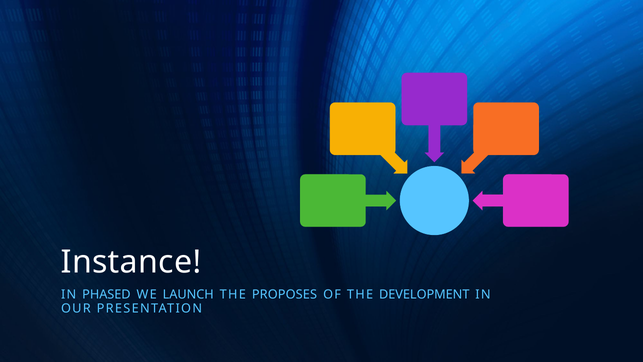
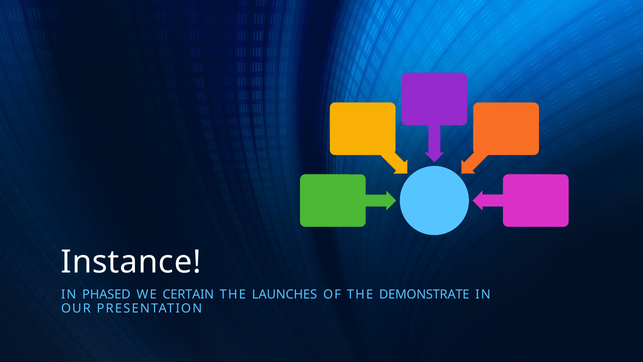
LAUNCH: LAUNCH -> CERTAIN (188, 295)
PROPOSES: PROPOSES -> LAUNCHES (285, 295)
DEVELOPMENT: DEVELOPMENT -> DEMONSTRATE (424, 295)
